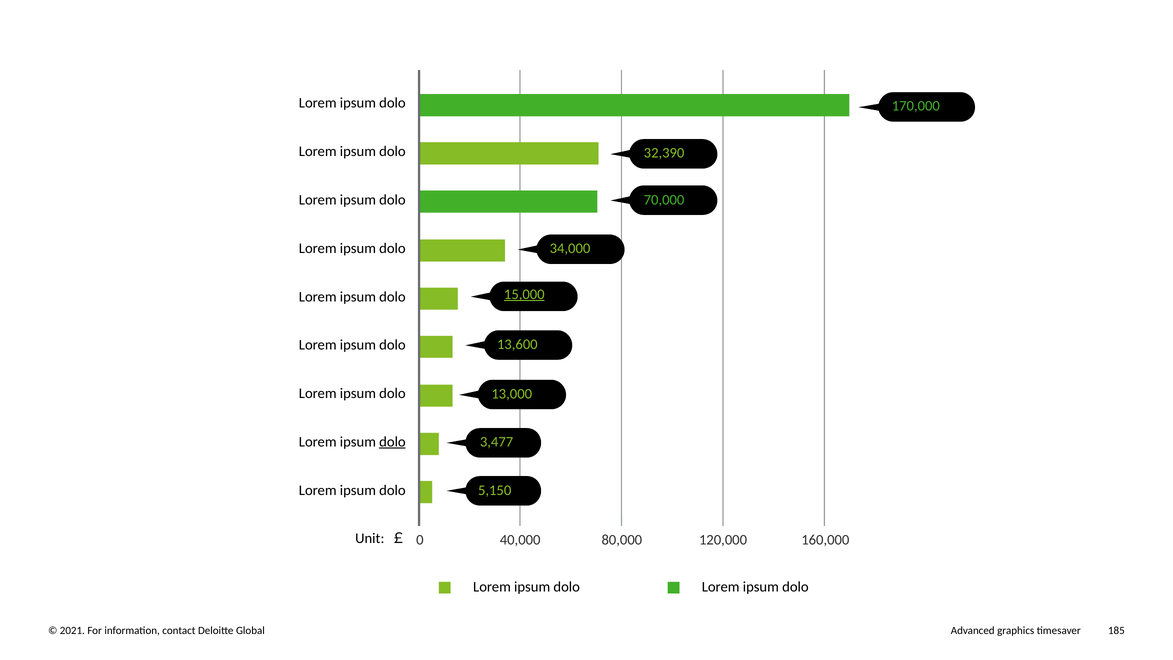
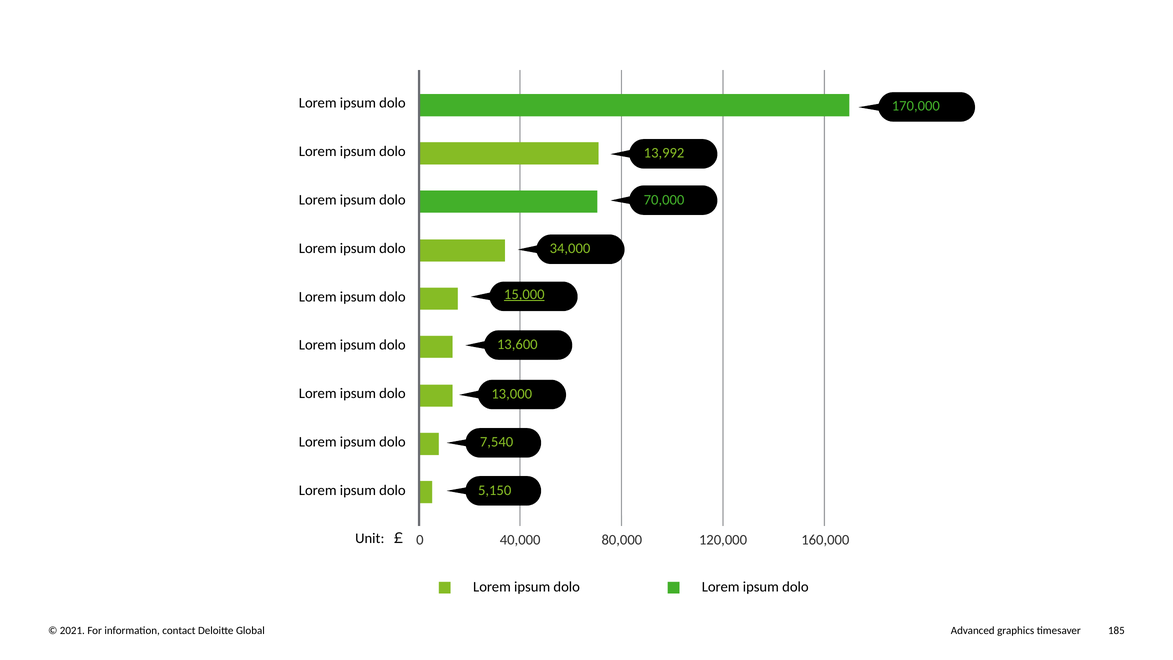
32,390: 32,390 -> 13,992 (664, 153)
dolo underline: present -> none (392, 442)
3,477: 3,477 -> 7,540 (497, 442)
